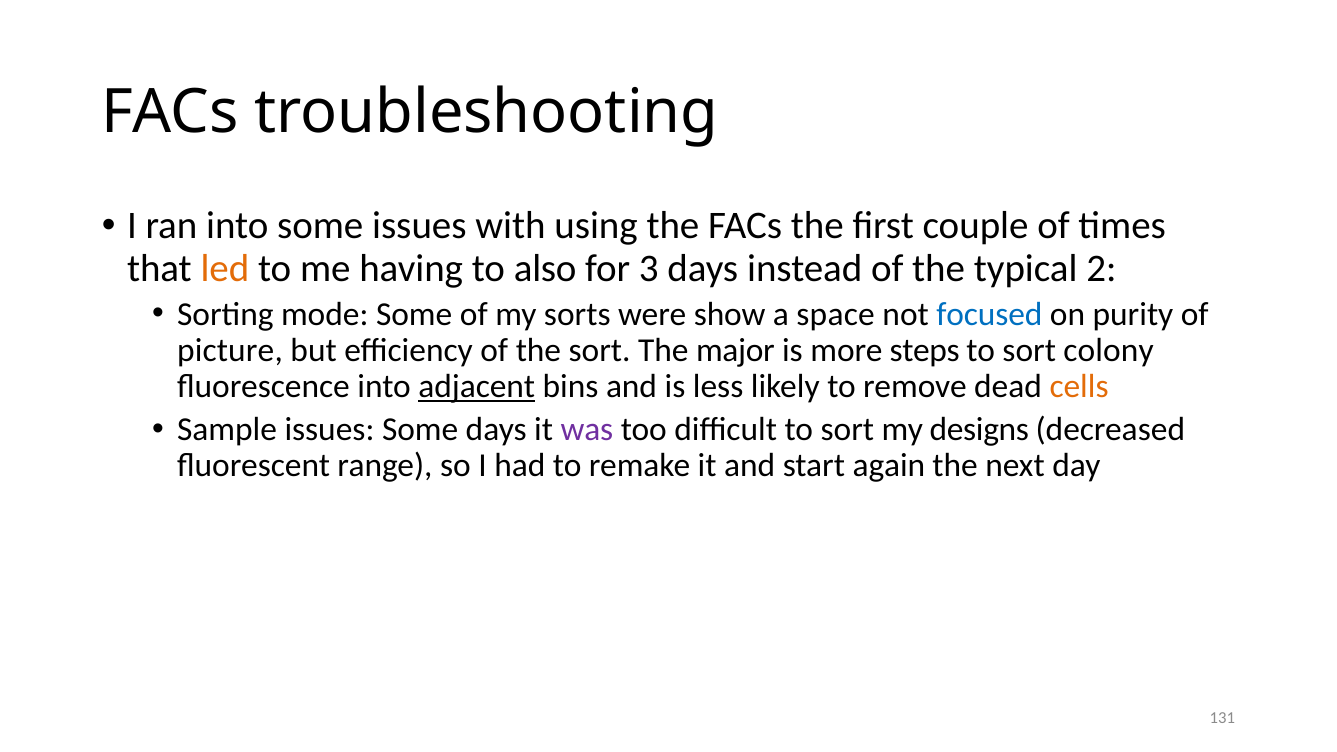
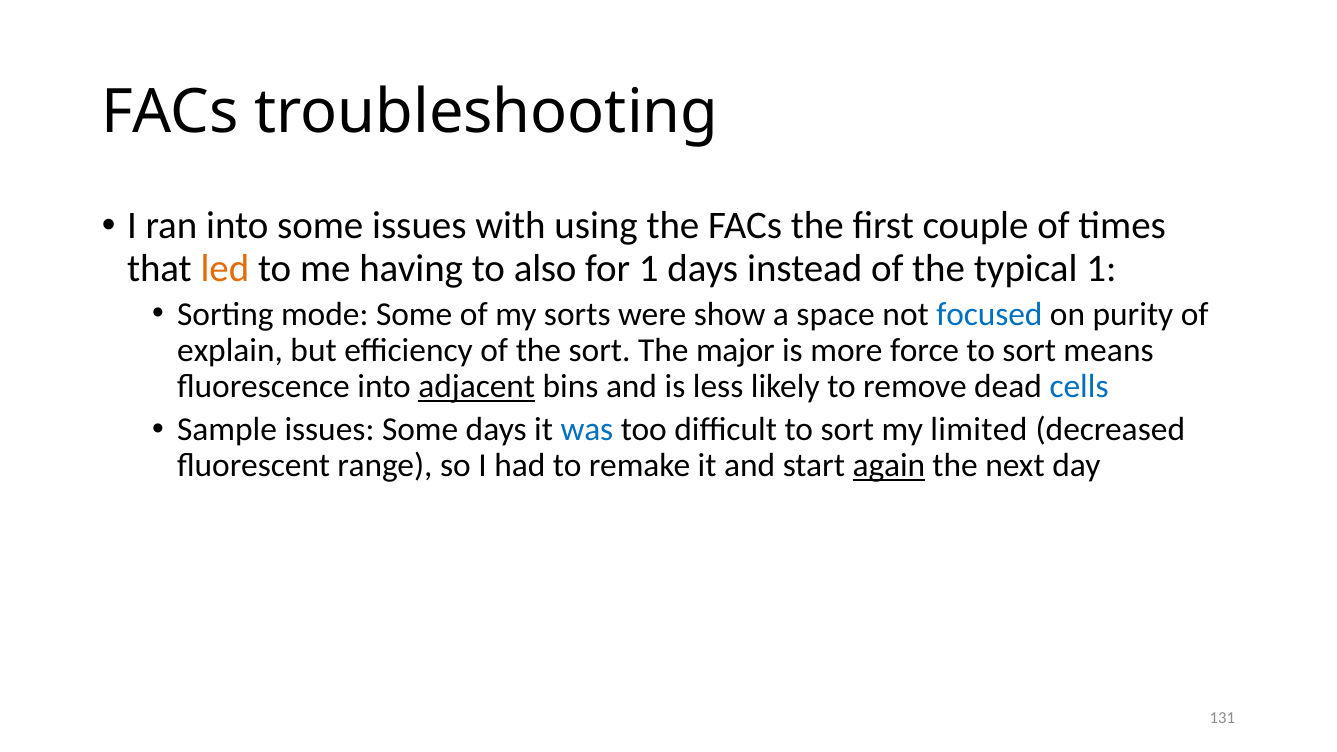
for 3: 3 -> 1 (649, 268)
typical 2: 2 -> 1 (1101, 268)
picture: picture -> explain (230, 350)
steps: steps -> force (925, 350)
colony: colony -> means (1109, 350)
cells colour: orange -> blue (1079, 386)
was colour: purple -> blue (587, 429)
designs: designs -> limited (979, 429)
again underline: none -> present (889, 466)
